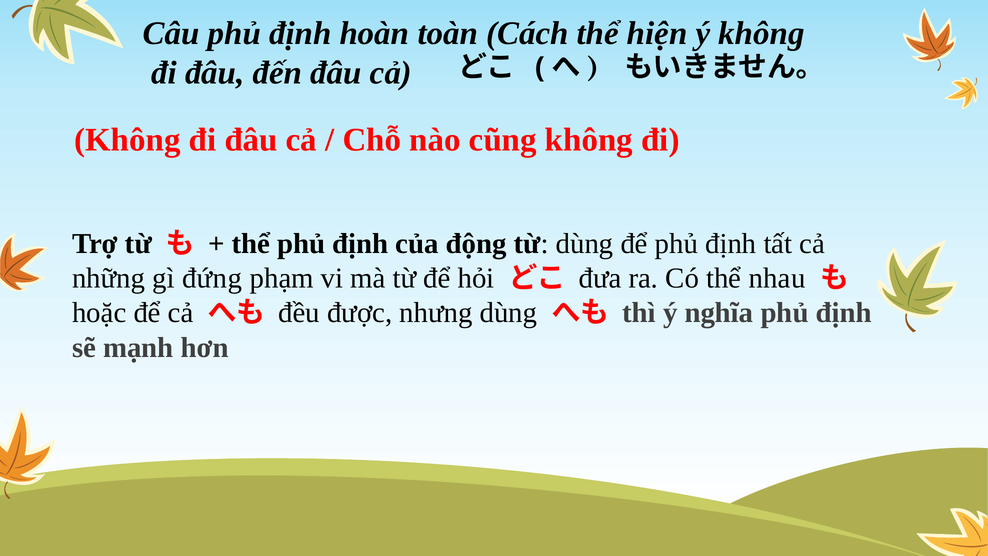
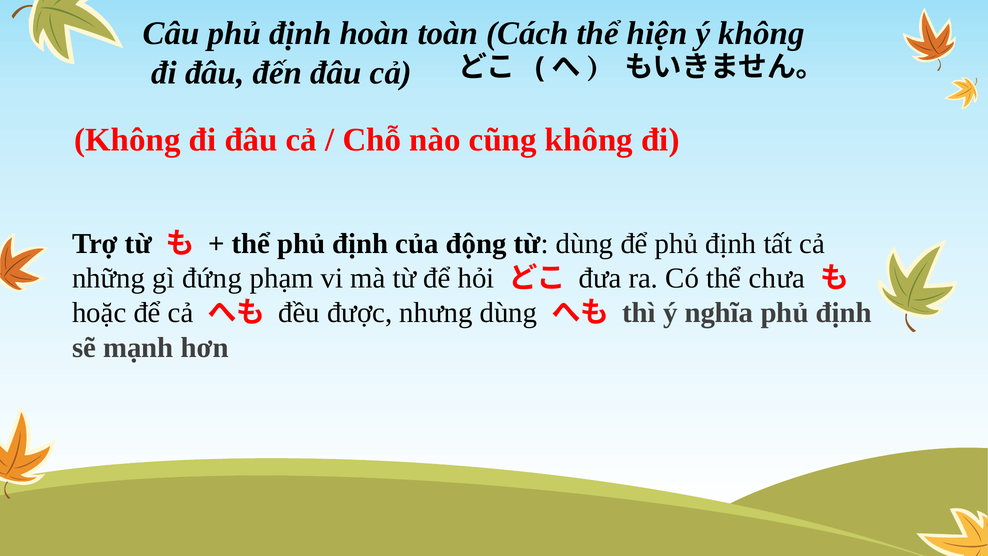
nhau: nhau -> chưa (777, 278)
